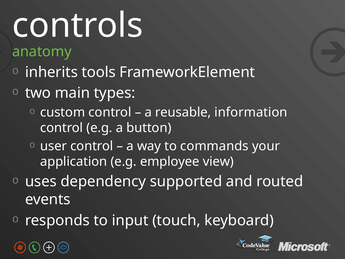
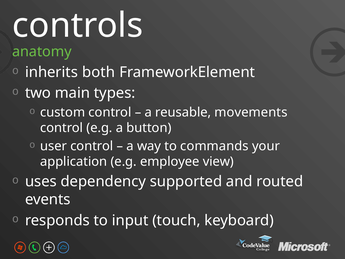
tools: tools -> both (99, 72)
information: information -> movements (251, 112)
